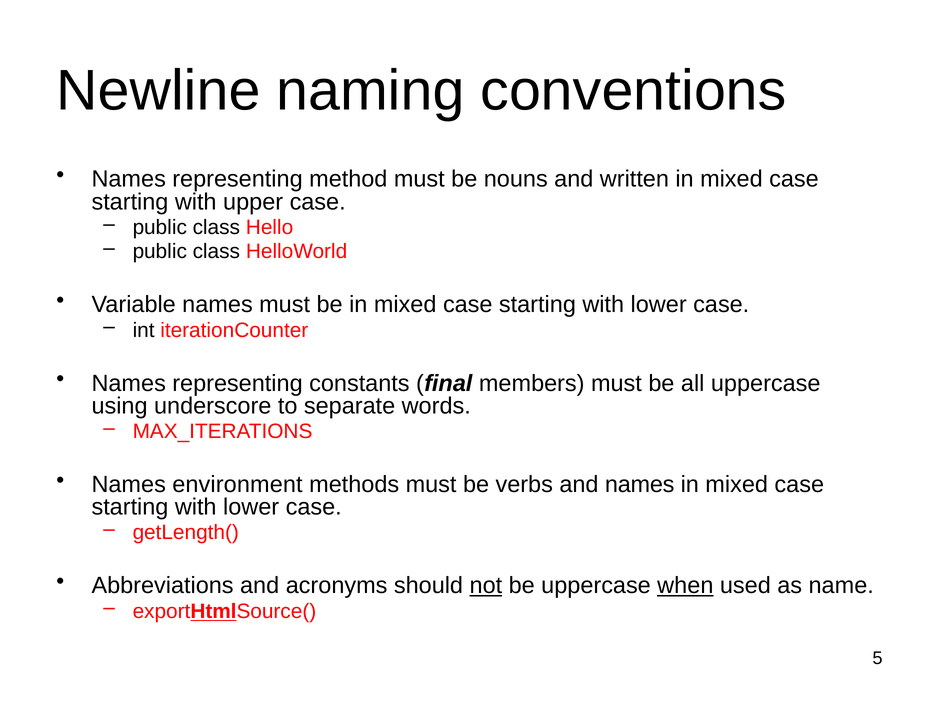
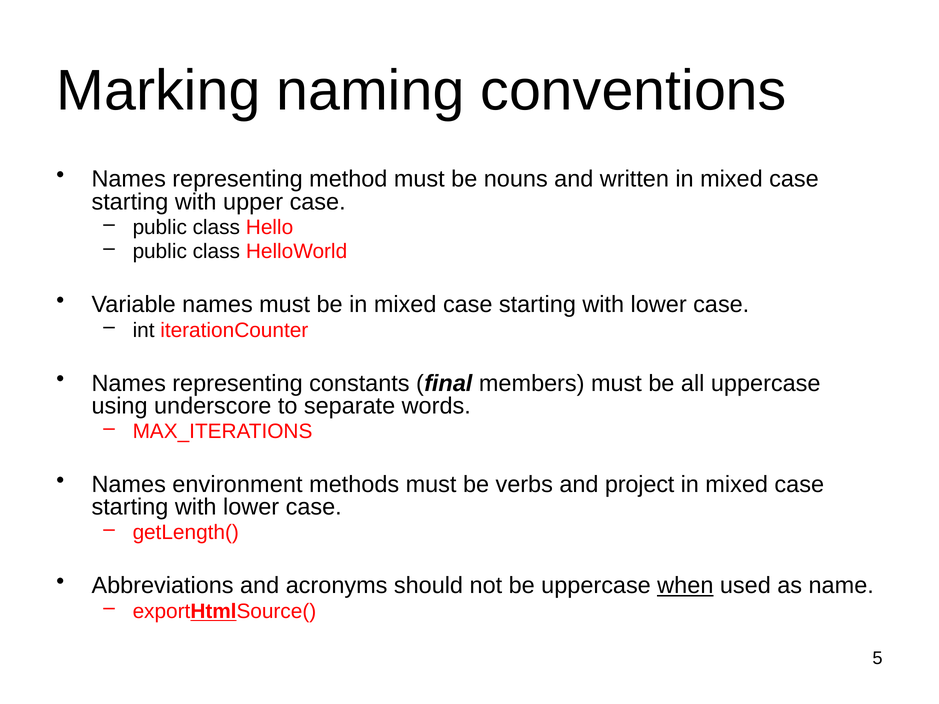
Newline: Newline -> Marking (158, 91)
and names: names -> project (640, 485)
not underline: present -> none (486, 586)
